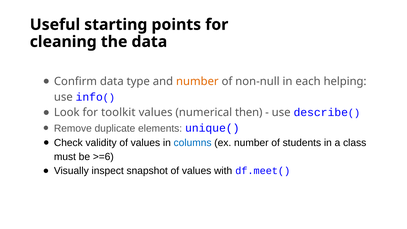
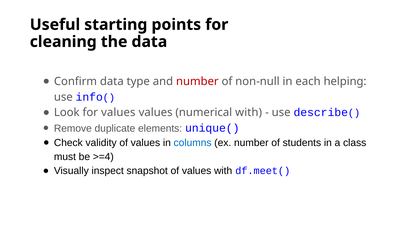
number colour: orange -> red (197, 81)
for toolkit: toolkit -> values (118, 113)
numerical then: then -> with (249, 113)
>=6: >=6 -> >=4 (103, 157)
